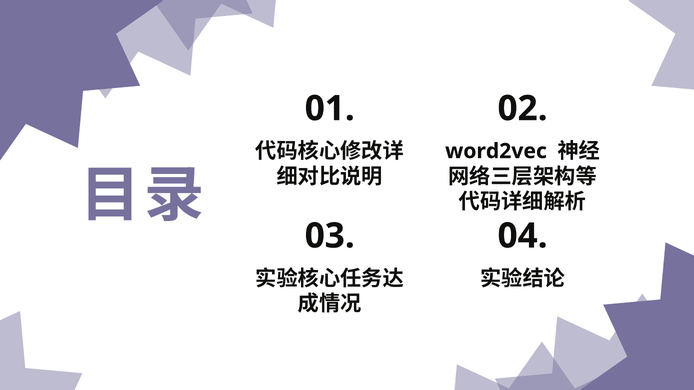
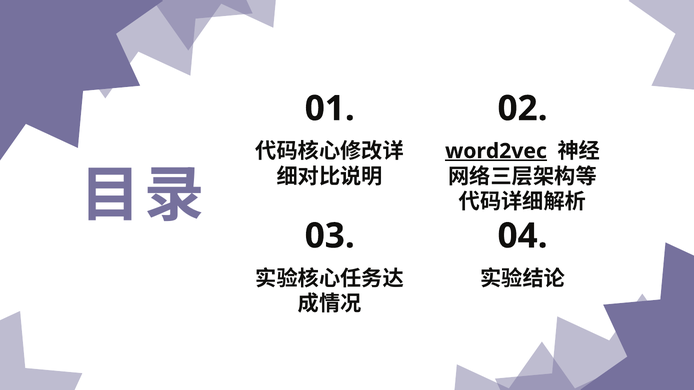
word2vec underline: none -> present (496, 151)
